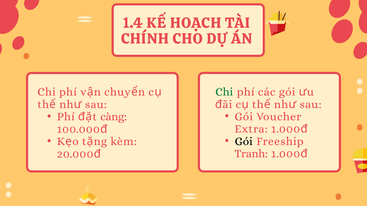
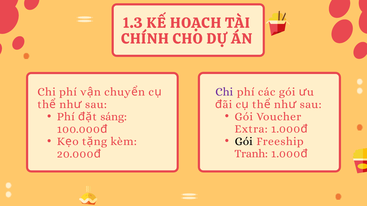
1.4: 1.4 -> 1.3 (133, 23)
Chi colour: green -> purple (224, 92)
càng: càng -> sáng (114, 117)
